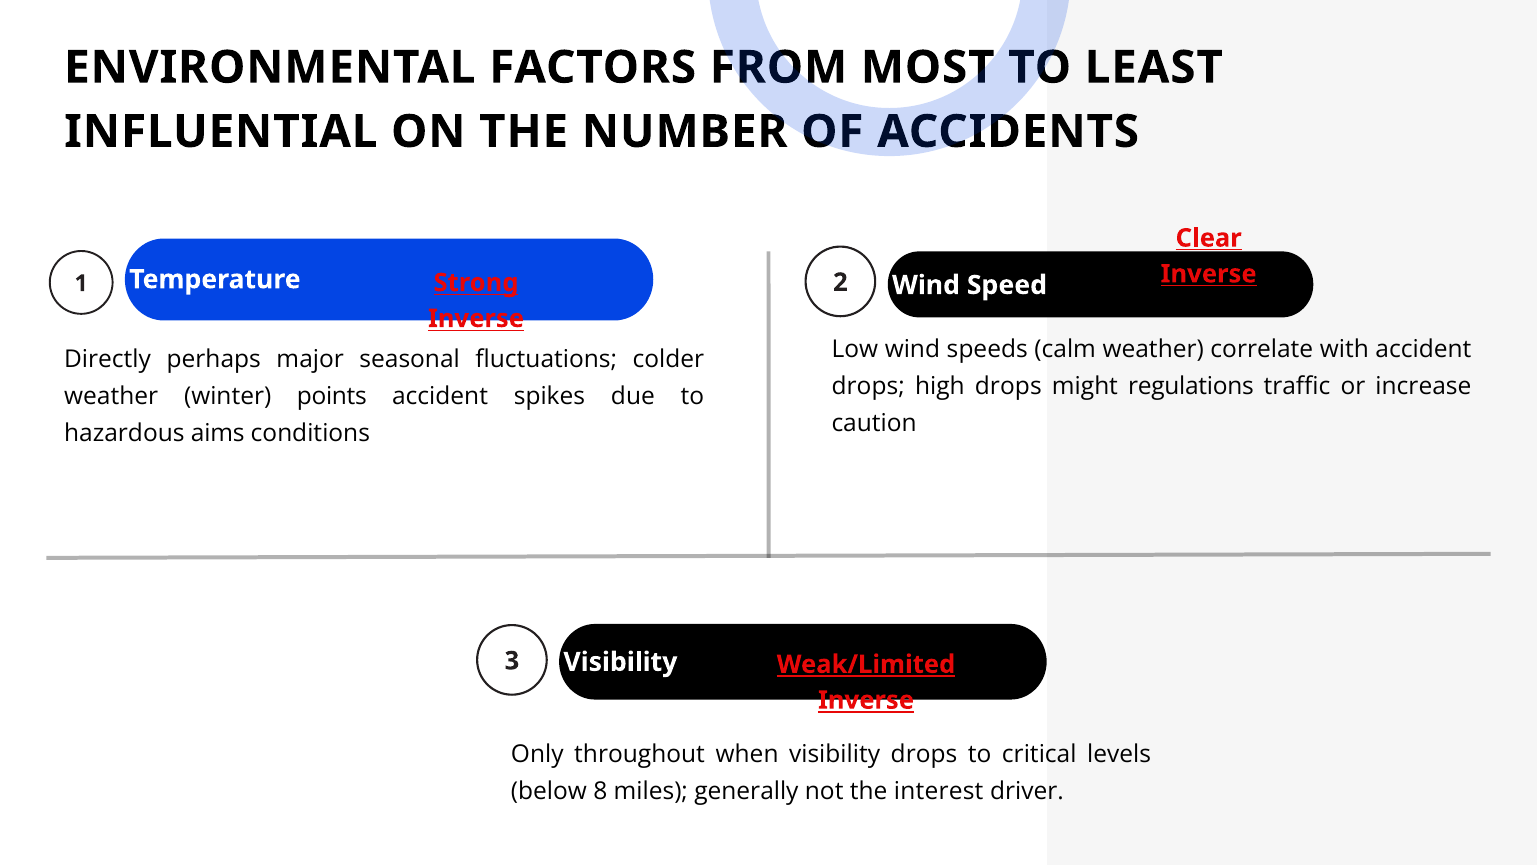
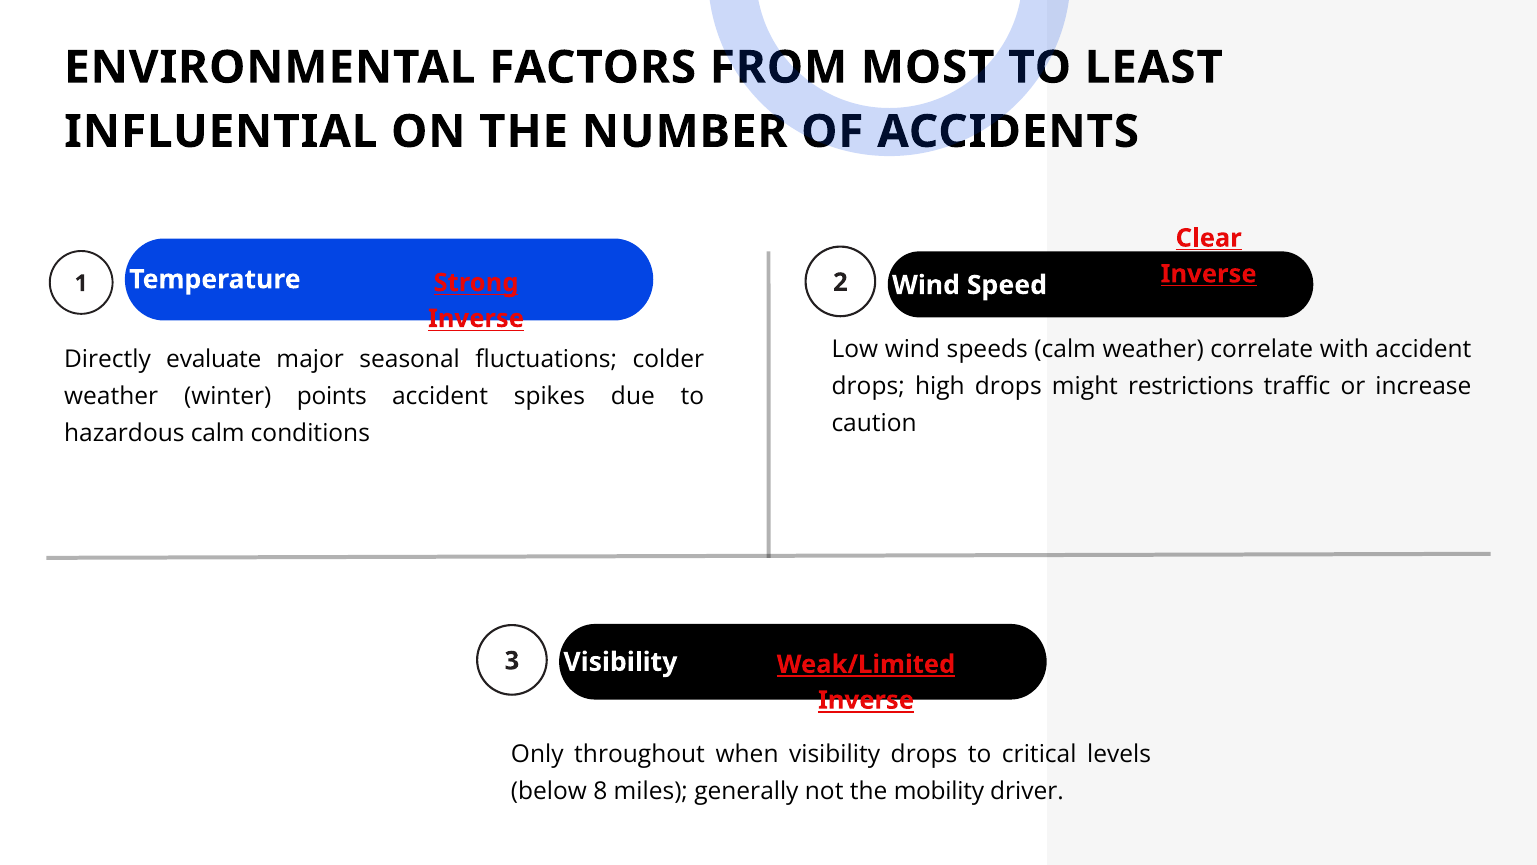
perhaps: perhaps -> evaluate (214, 359)
regulations: regulations -> restrictions (1191, 386)
hazardous aims: aims -> calm (218, 433)
interest: interest -> mobility (939, 791)
